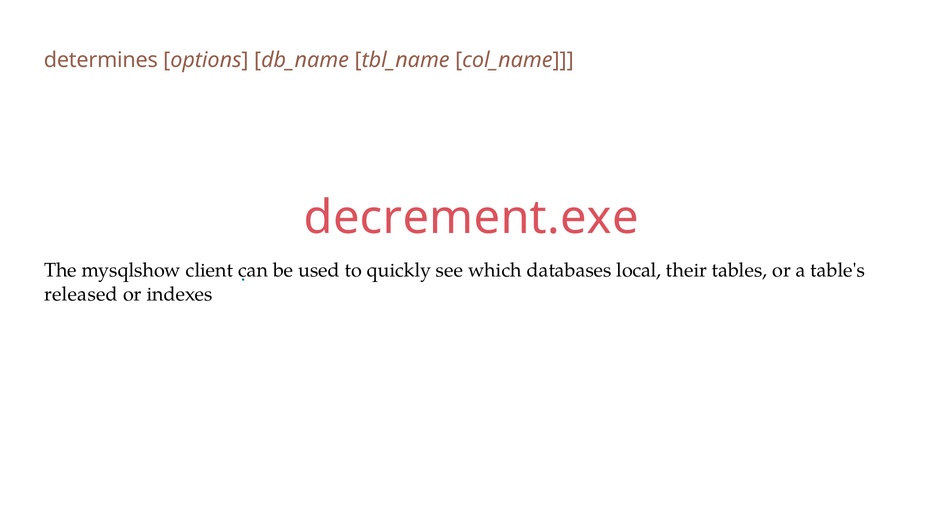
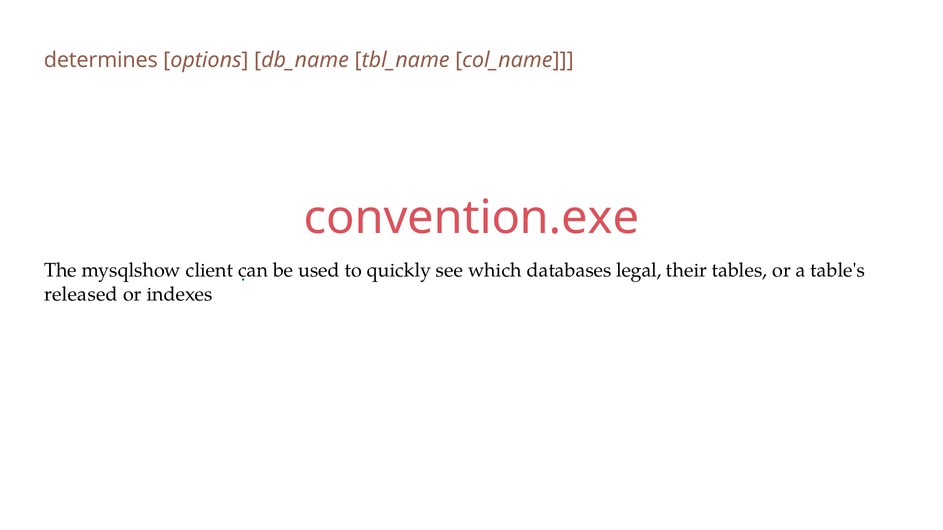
decrement.exe: decrement.exe -> convention.exe (472, 218)
local: local -> legal (639, 271)
